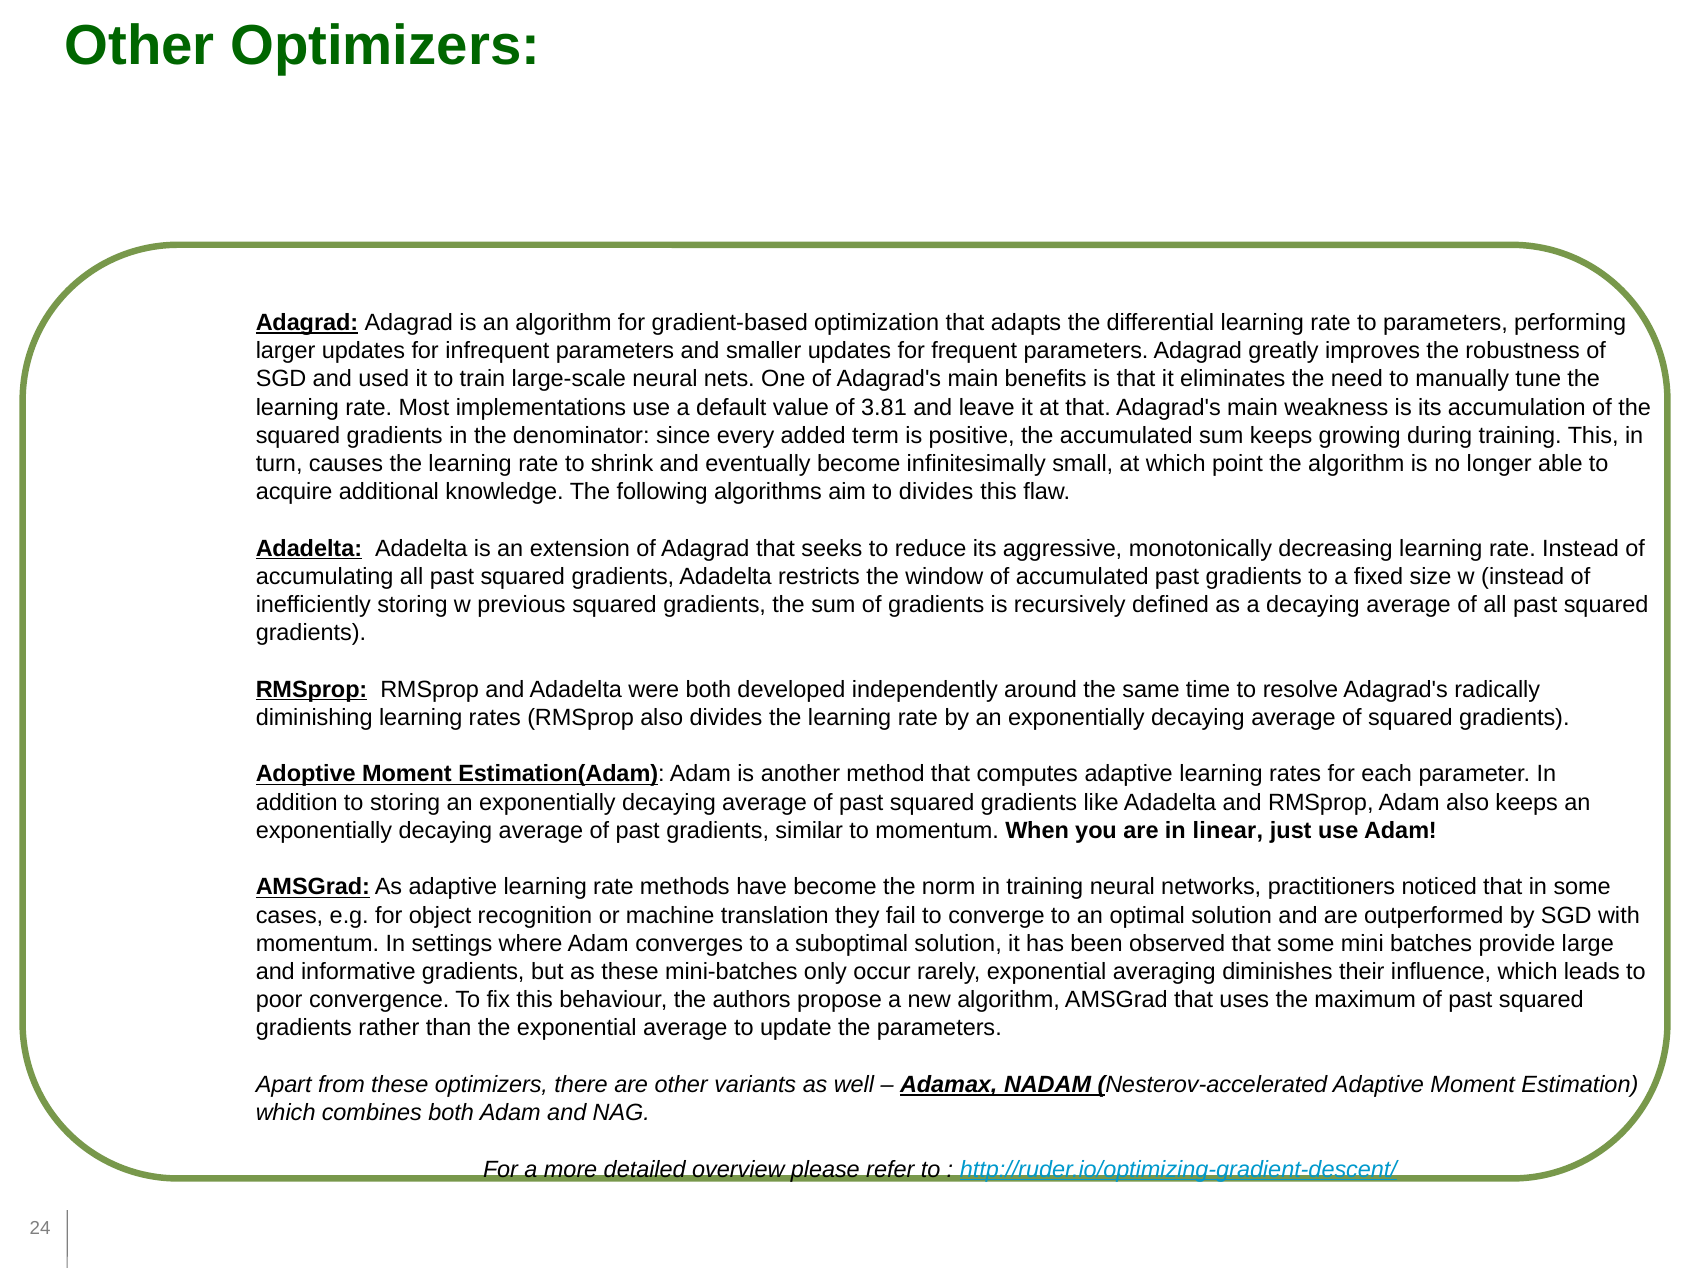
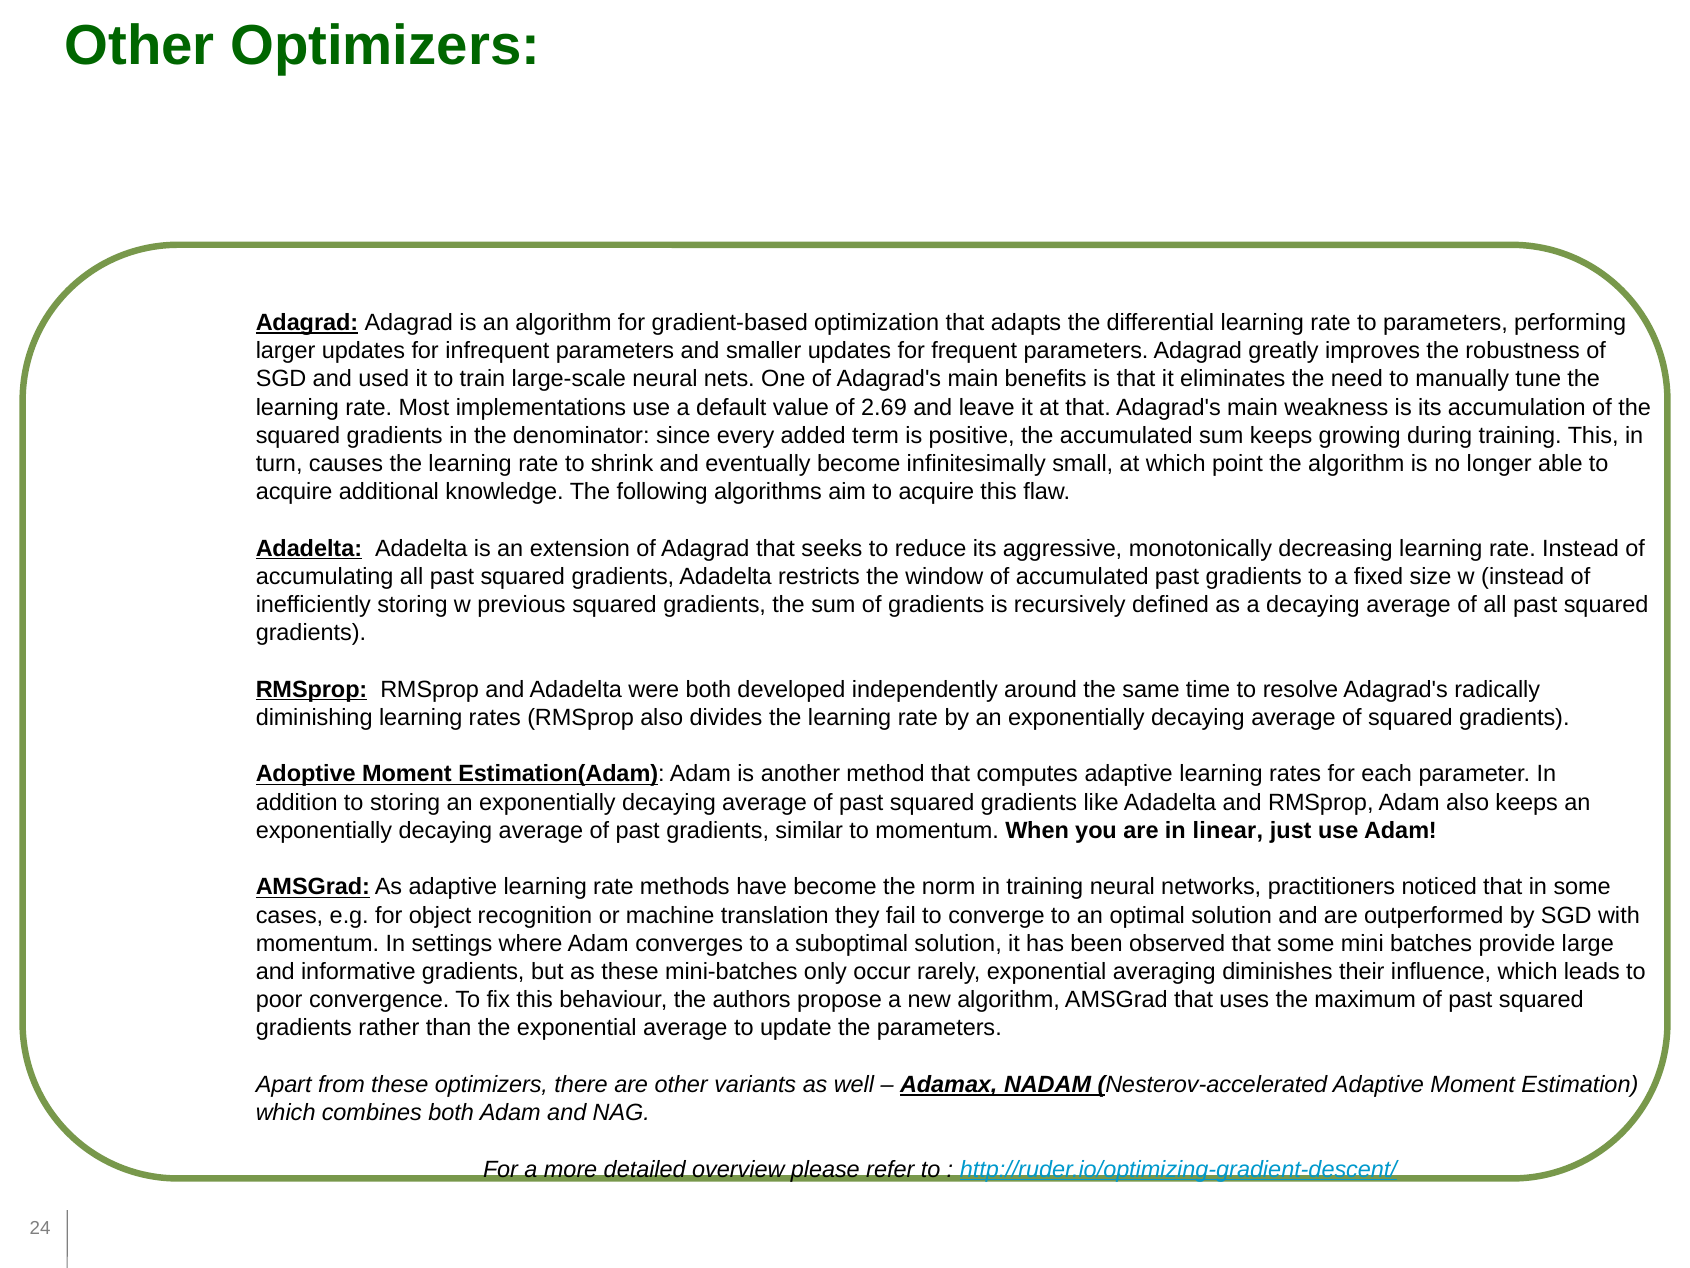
3.81: 3.81 -> 2.69 (884, 407)
aim to divides: divides -> acquire (936, 492)
